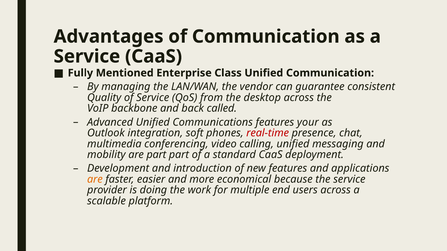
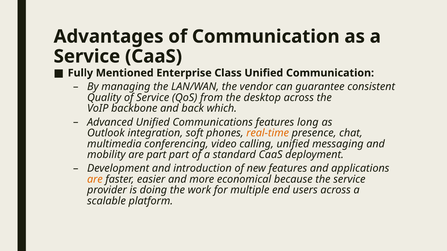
called: called -> which (222, 109)
your: your -> long (308, 122)
real-time colour: red -> orange (268, 133)
